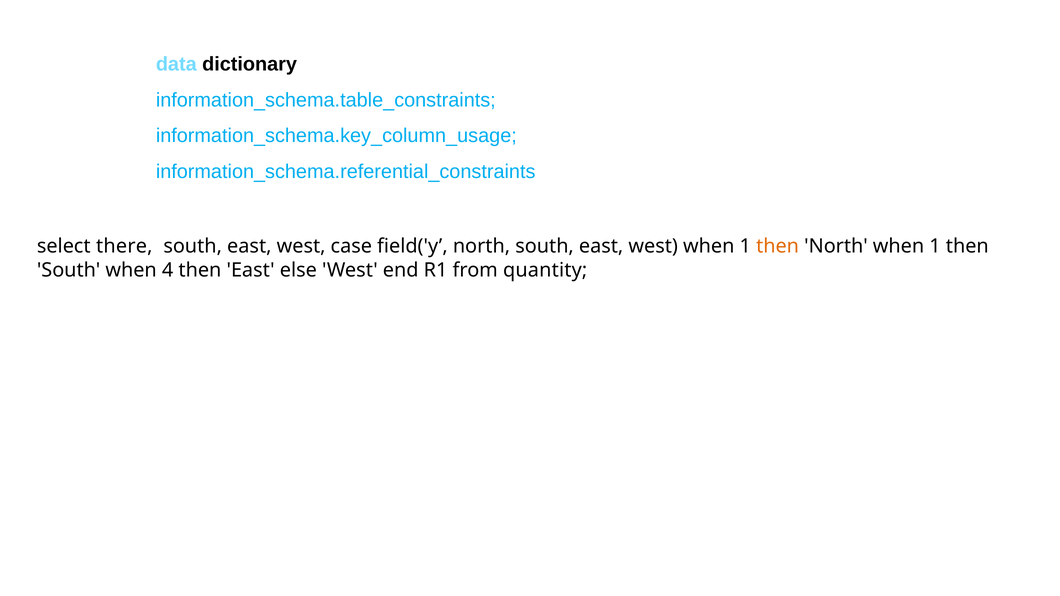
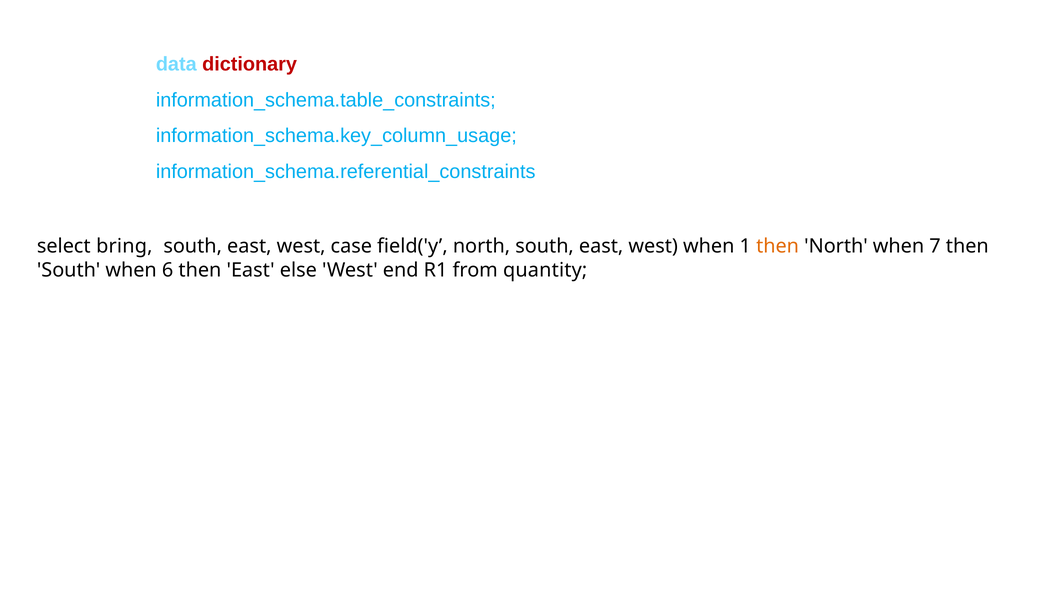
dictionary colour: black -> red (250, 64)
there: there -> bring (124, 246)
North when 1: 1 -> 7 (935, 246)
4: 4 -> 6 (168, 270)
